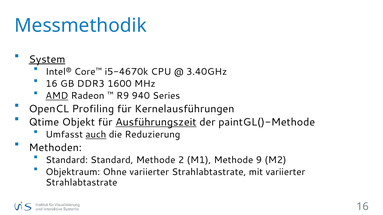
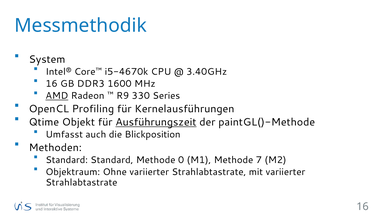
System underline: present -> none (47, 59)
940: 940 -> 330 (141, 96)
auch underline: present -> none (96, 135)
Reduzierung: Reduzierung -> Blickposition (153, 135)
2: 2 -> 0 (181, 160)
9: 9 -> 7 (259, 160)
